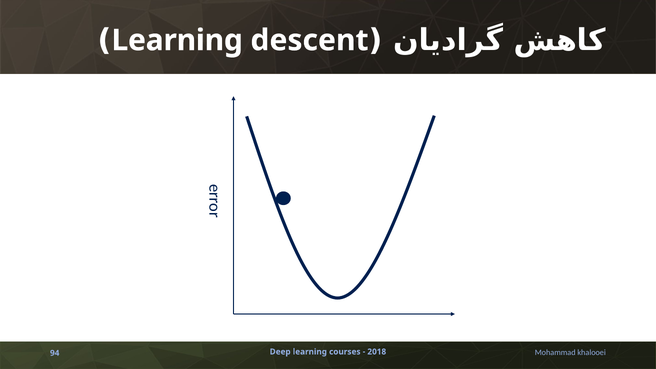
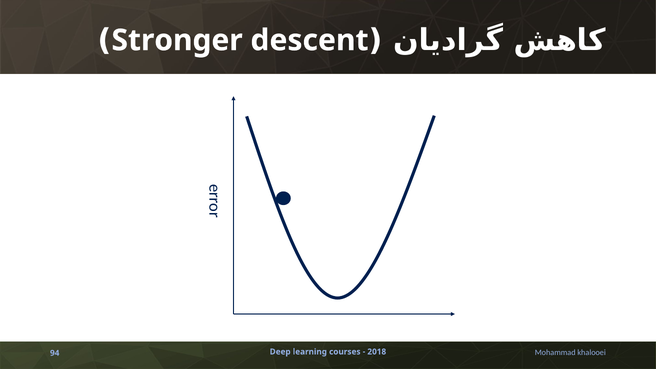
Learning: Learning -> Stronger (177, 40)
